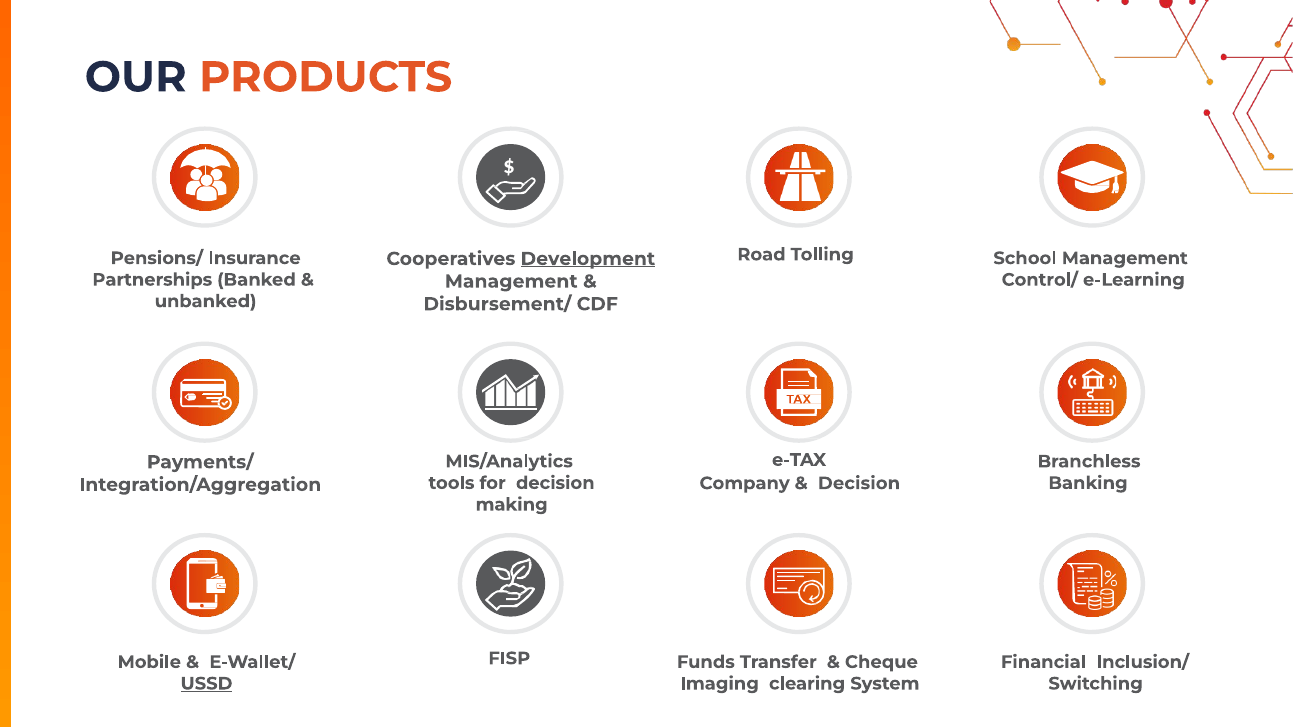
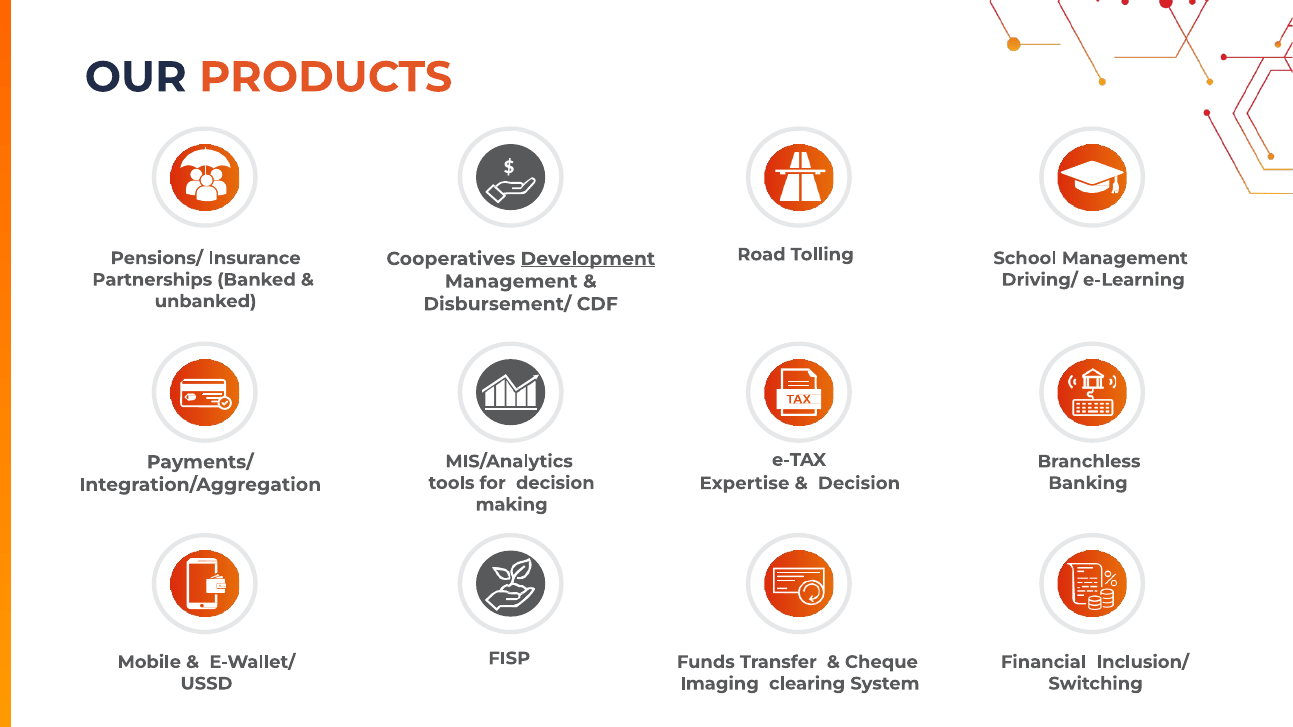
Control/: Control/ -> Driving/ (1040, 280)
Company: Company -> Expertise (744, 483)
USSD underline: present -> none (207, 684)
